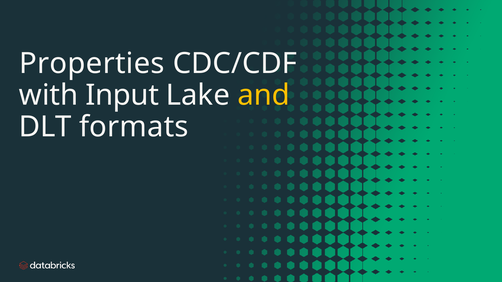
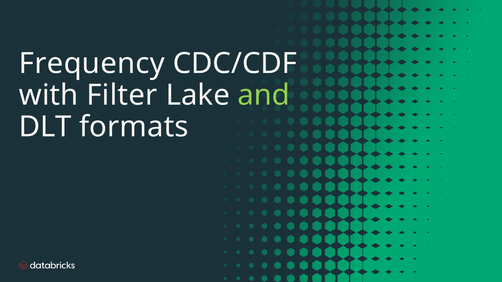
Properties: Properties -> Frequency (92, 64)
Input: Input -> Filter (122, 95)
and colour: yellow -> light green (264, 95)
